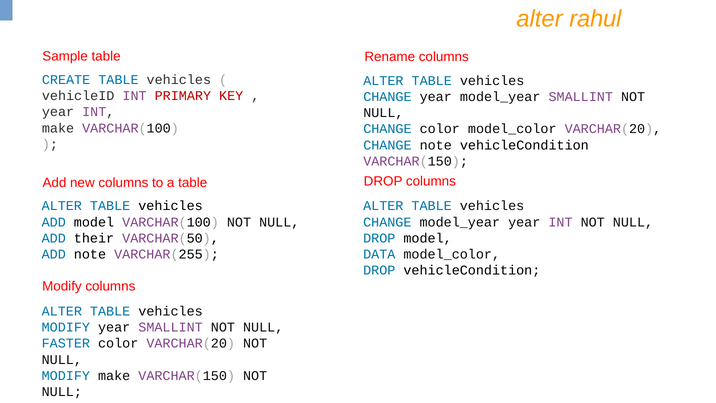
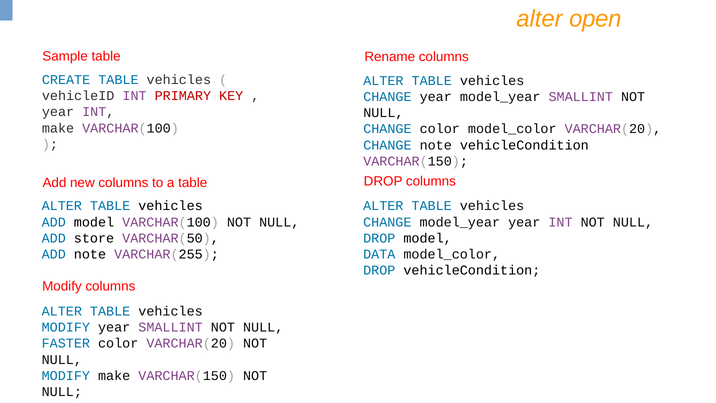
rahul: rahul -> open (595, 19)
their: their -> store (94, 238)
